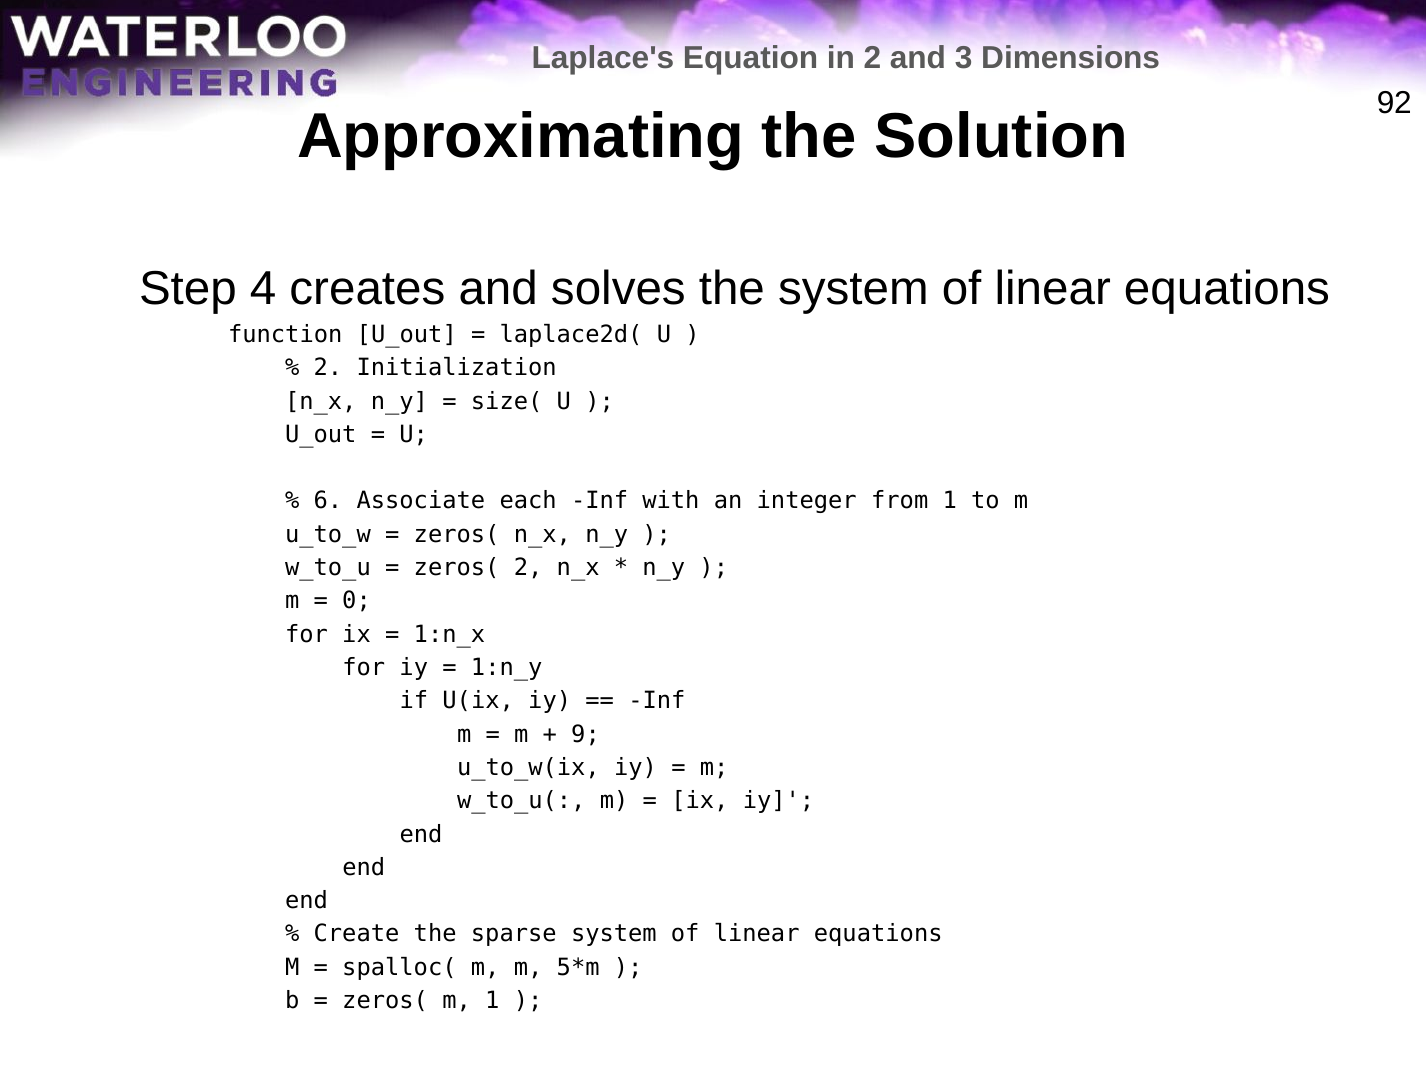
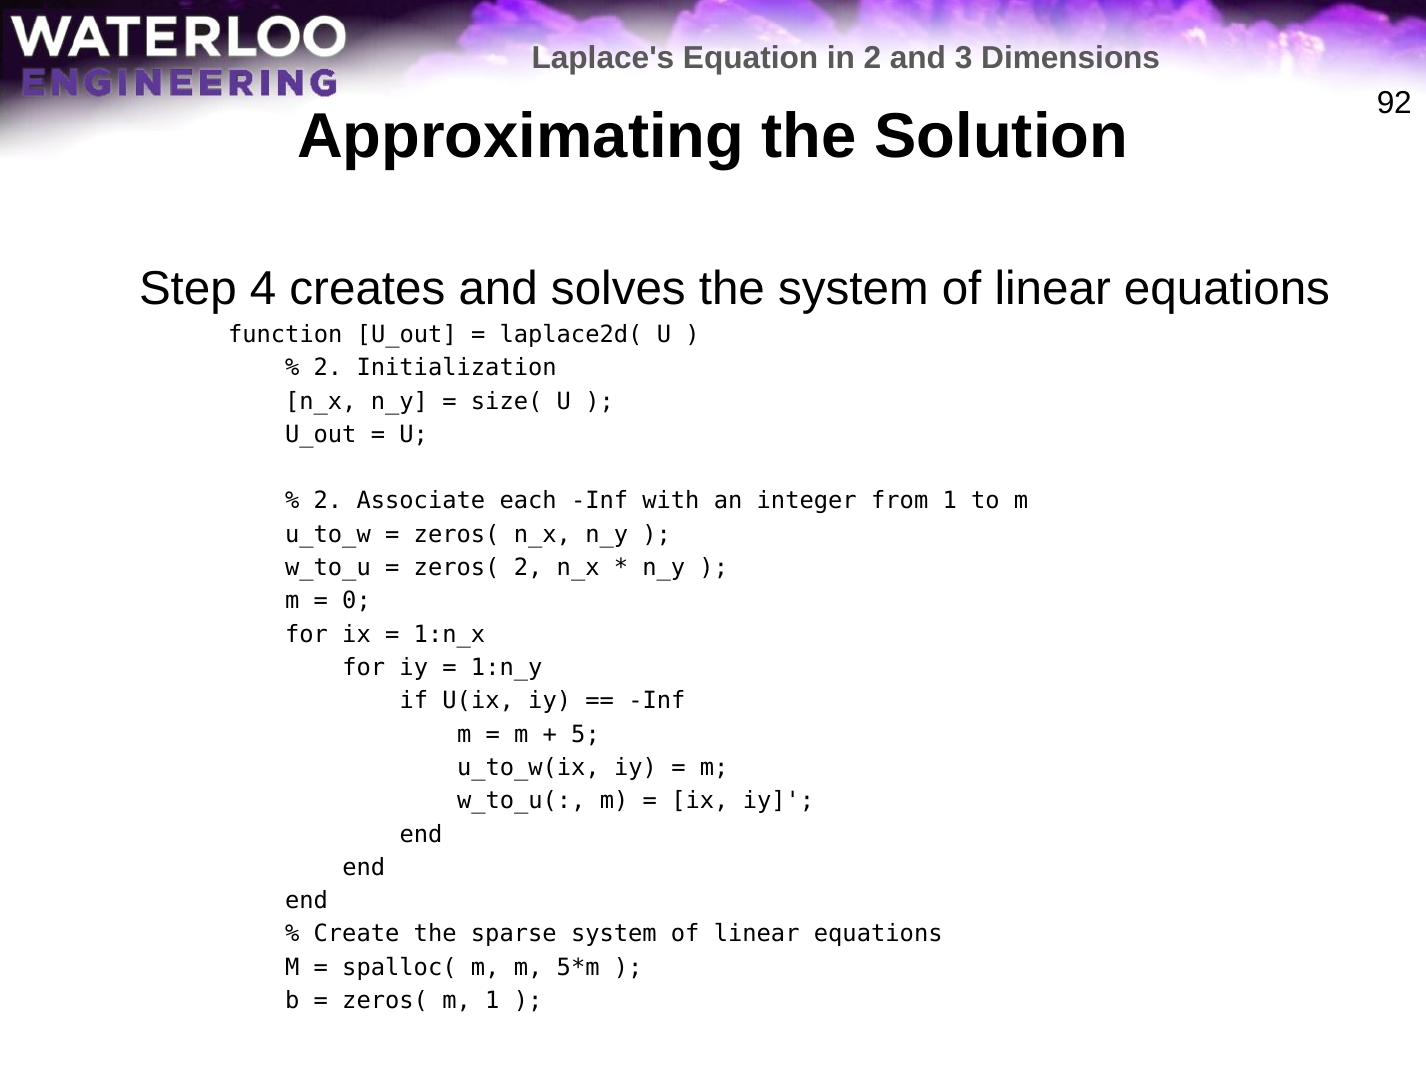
6: 6 -> 2 (328, 501)
9: 9 -> 5 (586, 734)
